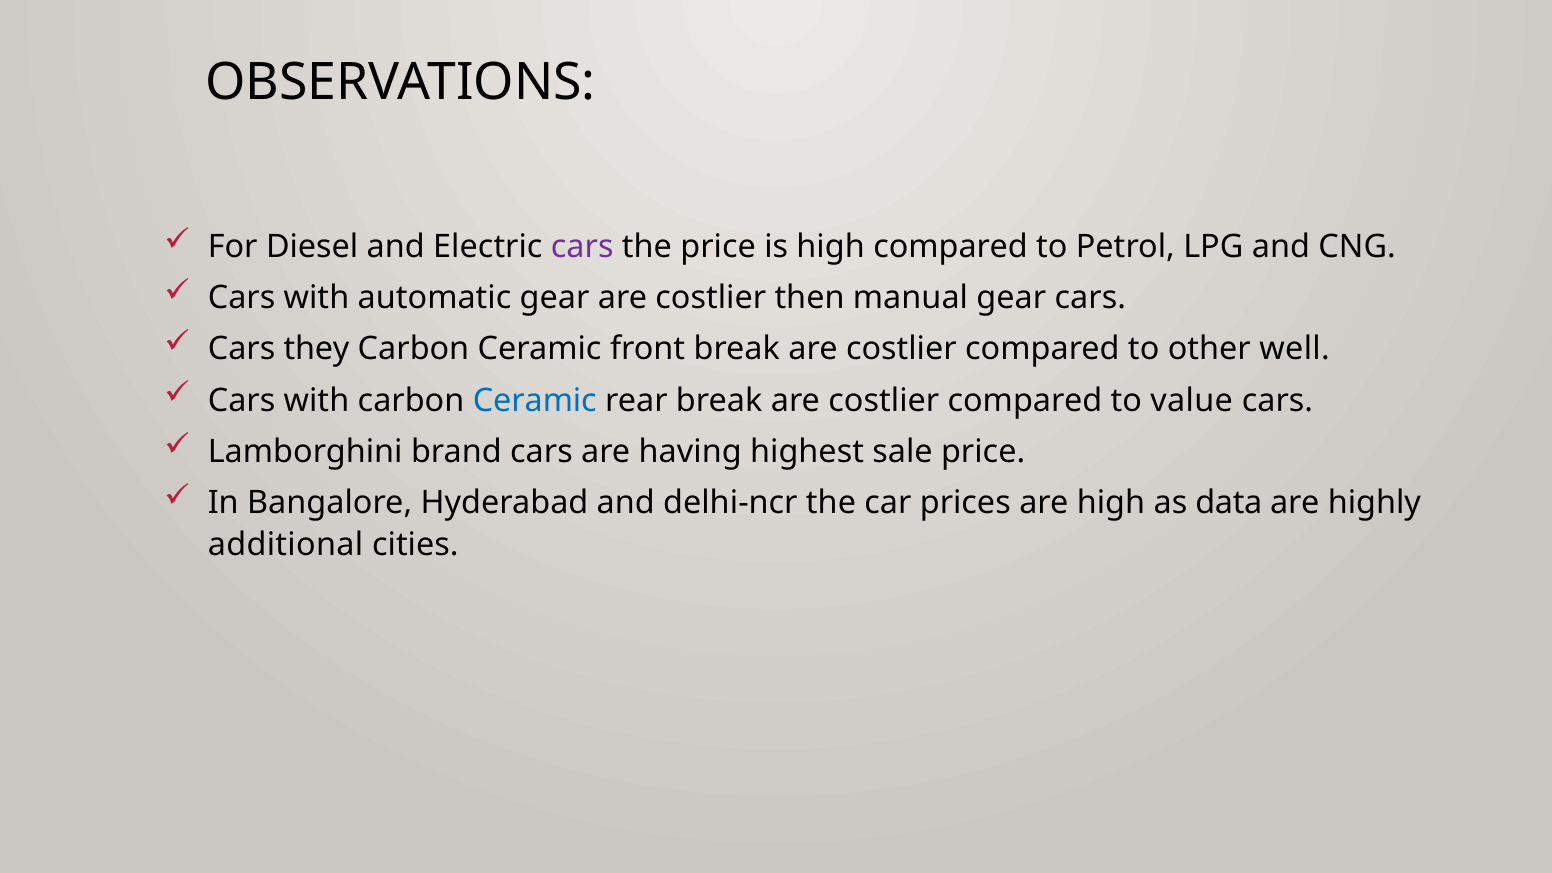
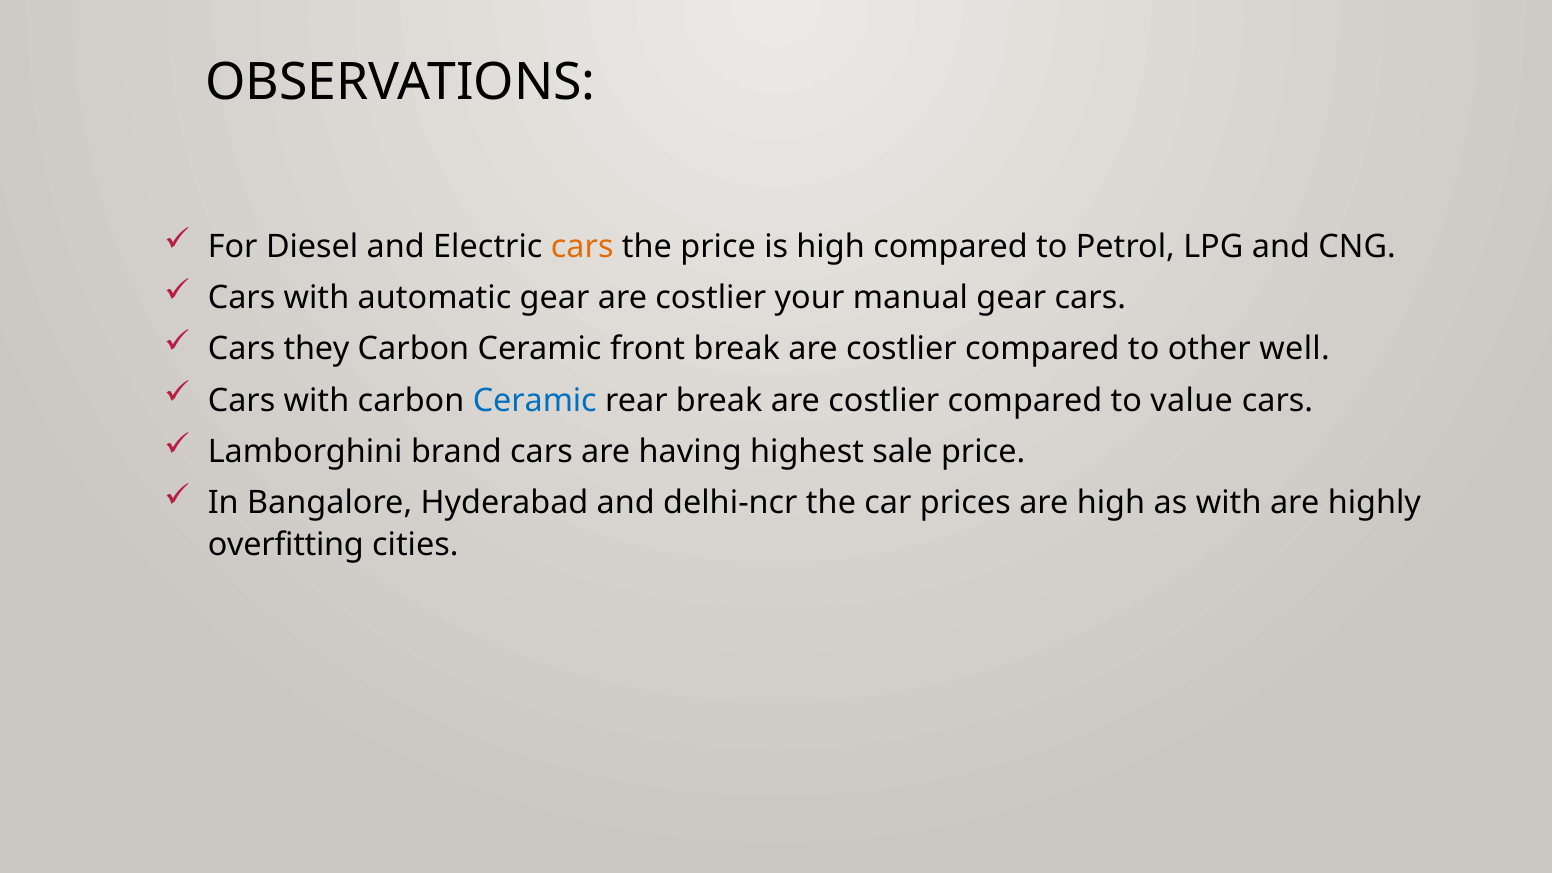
cars colour: purple -> orange (582, 247)
then: then -> your (809, 298)
as data: data -> with (1229, 503)
additional: additional -> overfitting (286, 545)
